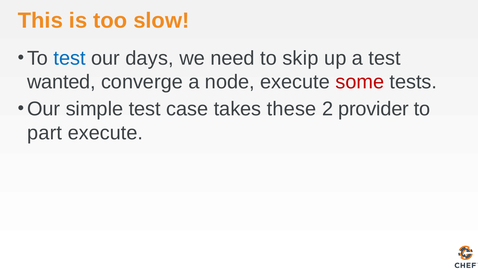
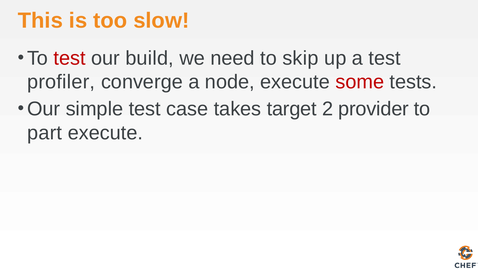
test colour: blue -> red (70, 58)
days: days -> build (150, 58)
wanted: wanted -> profiler (61, 82)
these: these -> target (292, 109)
